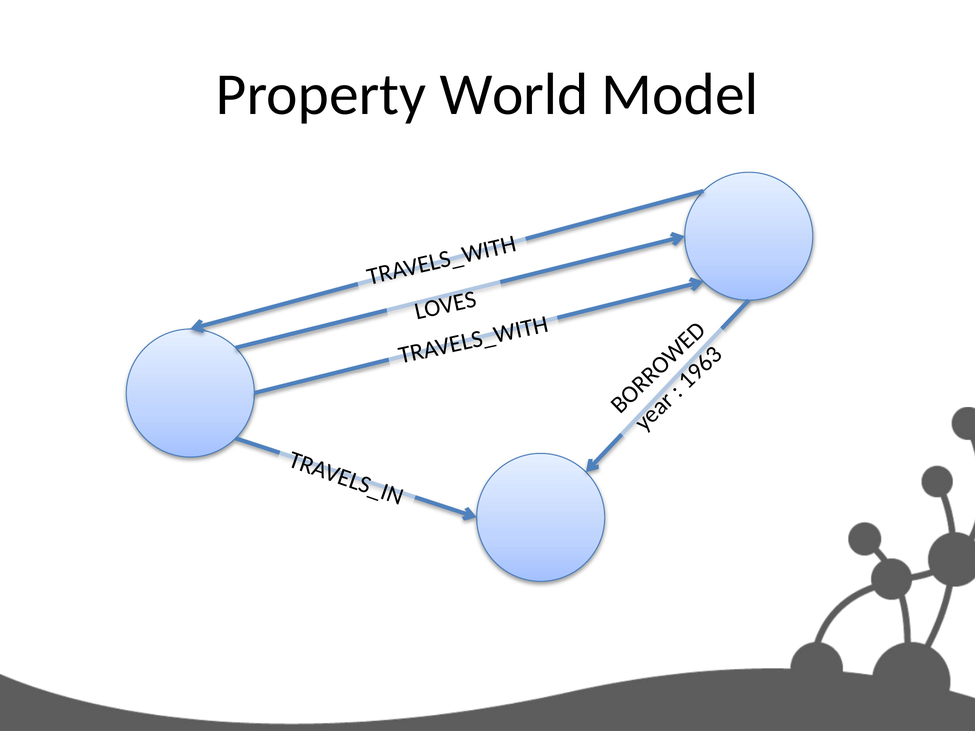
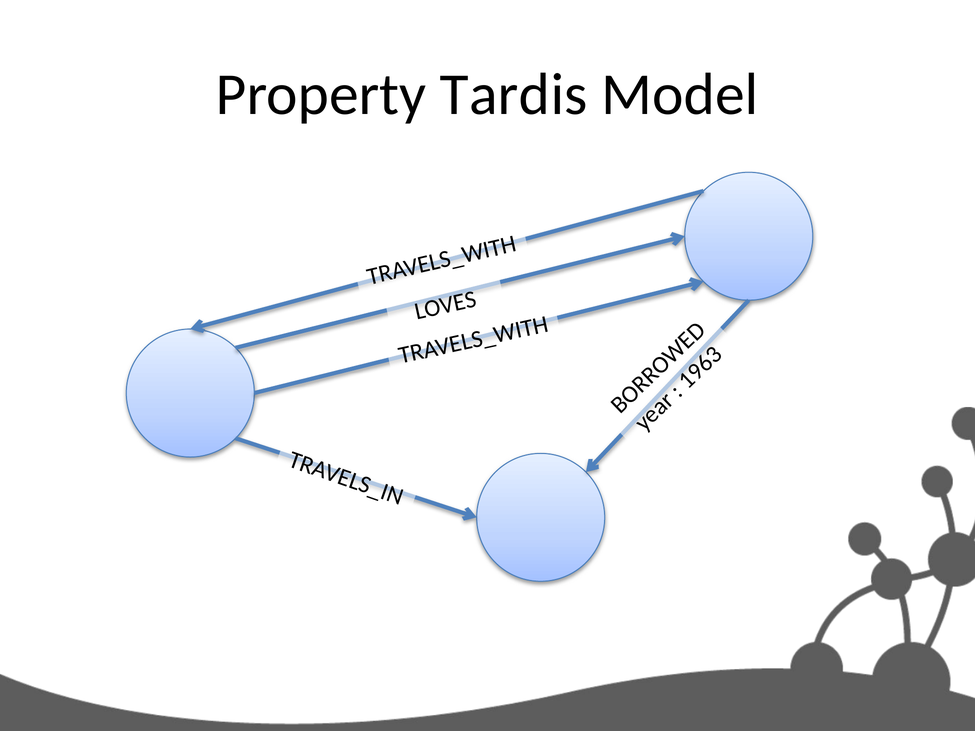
World: World -> Tardis (514, 94)
